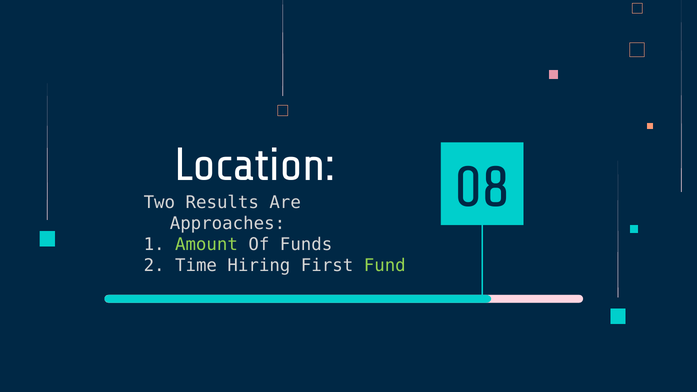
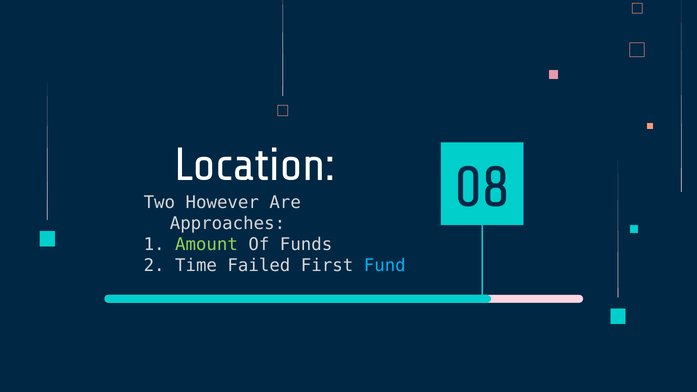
Results: Results -> However (222, 203)
Hiring: Hiring -> Failed (259, 265)
Fund colour: light green -> light blue (385, 265)
